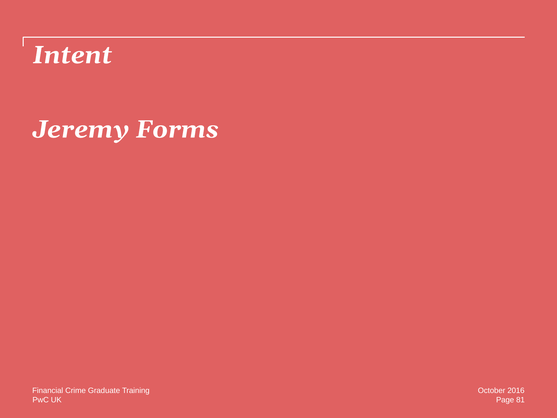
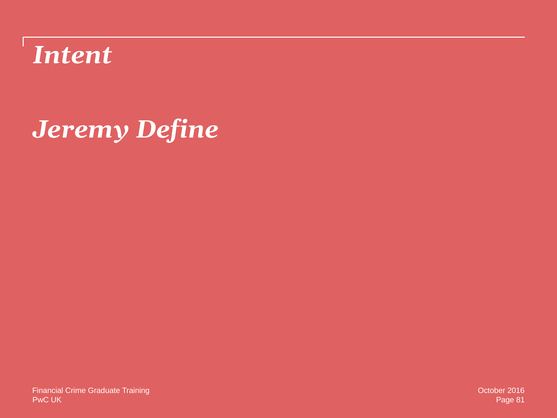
Forms: Forms -> Define (177, 129)
